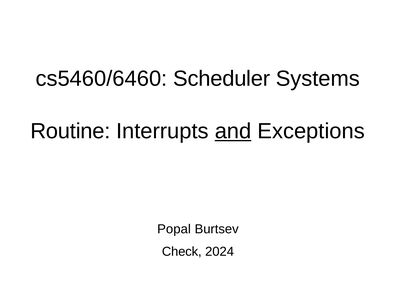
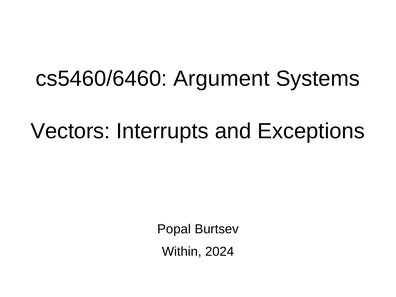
Scheduler: Scheduler -> Argument (221, 79)
Routine: Routine -> Vectors (70, 131)
and underline: present -> none (233, 131)
Check: Check -> Within (182, 252)
